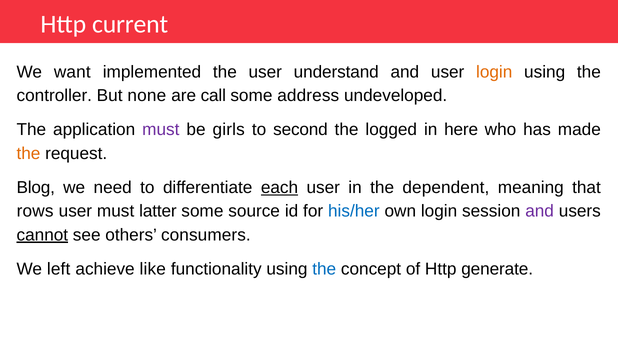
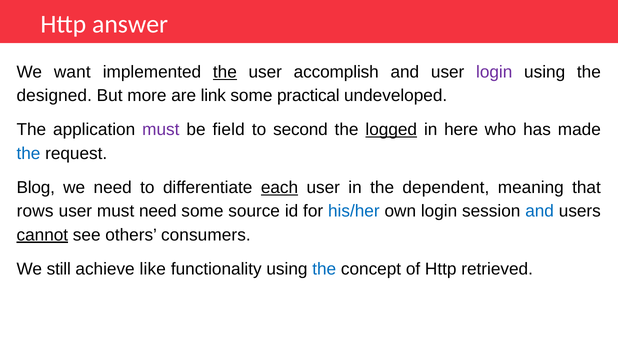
current: current -> answer (130, 24)
the underline: none -> present (225, 72)
understand: understand -> accomplish (336, 72)
login colour: orange -> purple (494, 72)
controller: controller -> designed (54, 96)
none: none -> more (147, 96)
call: call -> link (213, 96)
address: address -> practical (308, 96)
girls: girls -> field (229, 130)
logged underline: none -> present (391, 130)
the colour: orange -> blue (28, 153)
must latter: latter -> need (158, 211)
and colour: purple -> blue (540, 211)
left: left -> still (59, 269)
generate: generate -> retrieved (497, 269)
